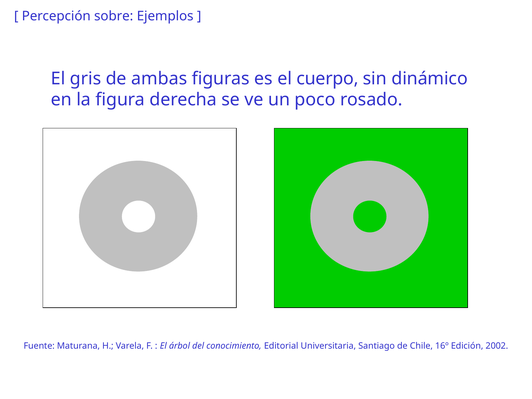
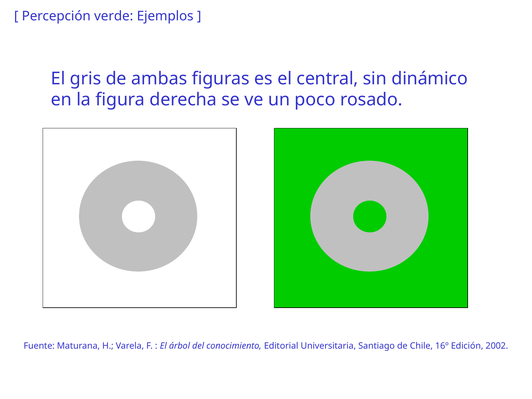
sobre: sobre -> verde (114, 16)
cuerpo: cuerpo -> central (327, 78)
